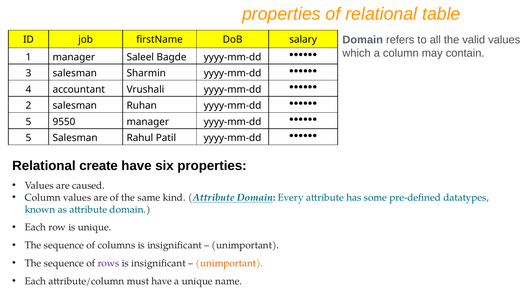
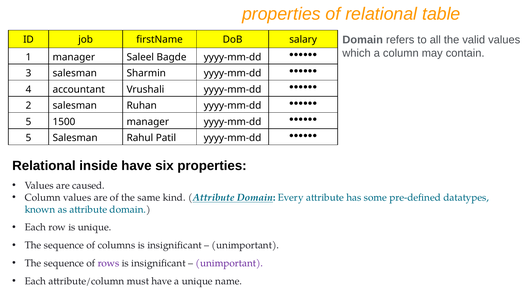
9550: 9550 -> 1500 (64, 122)
create: create -> inside (98, 166)
unimportant colour: orange -> purple (229, 263)
